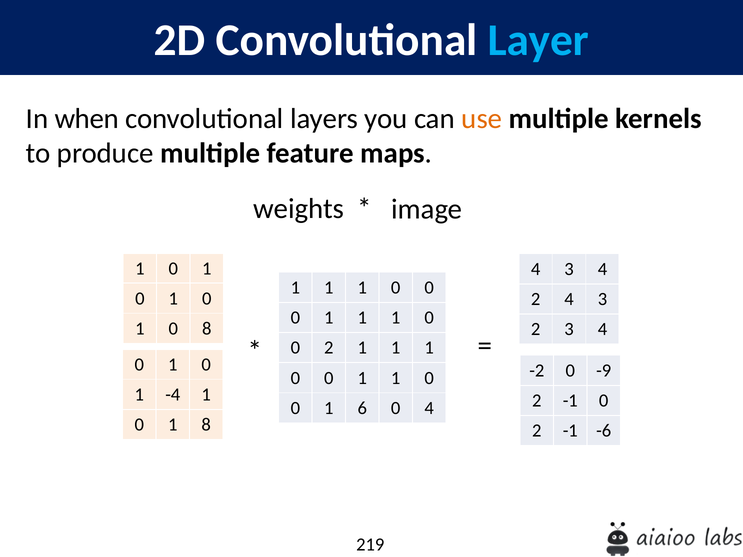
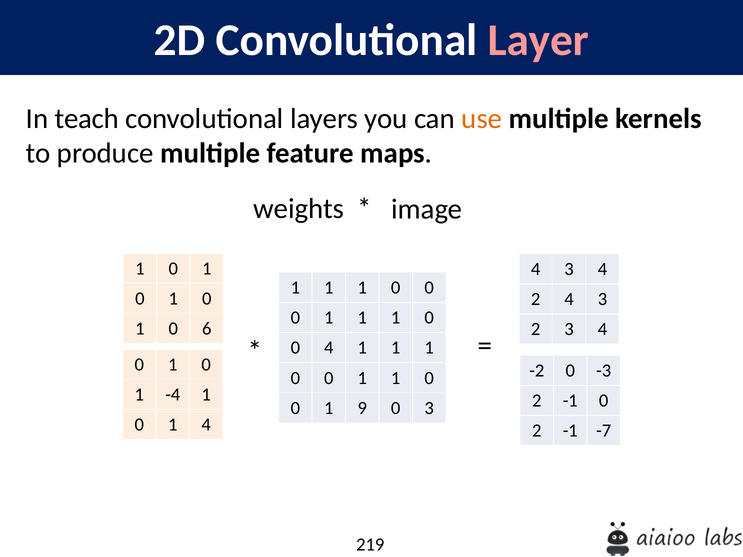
Layer colour: light blue -> pink (538, 40)
when: when -> teach (87, 119)
0 8: 8 -> 6 (207, 329)
2: 2 -> 4 (329, 348)
-9: -9 -> -3 (604, 371)
6: 6 -> 9 (362, 408)
0 4: 4 -> 3 (429, 408)
1 8: 8 -> 4 (206, 425)
-6: -6 -> -7 (604, 431)
